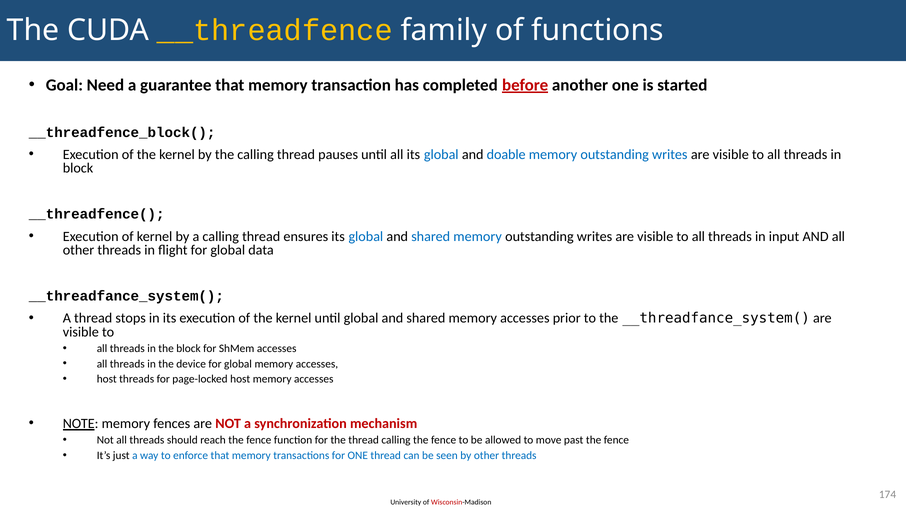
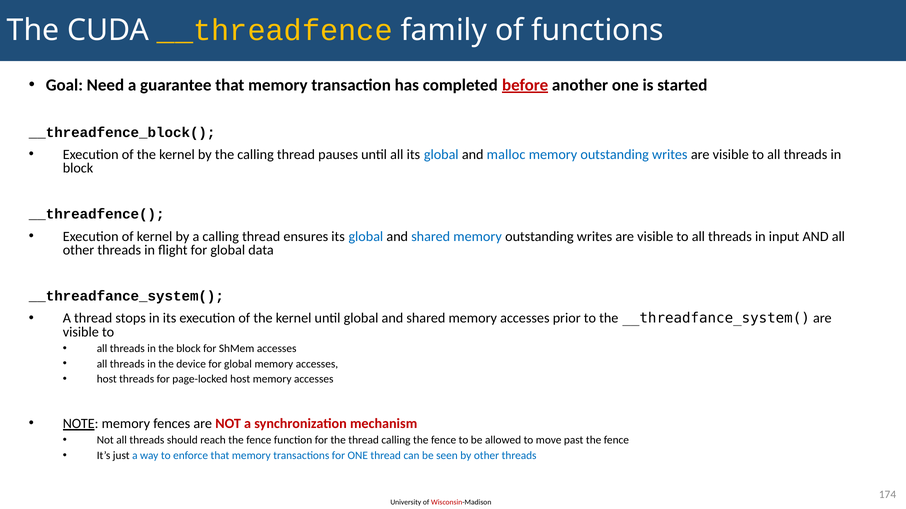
doable: doable -> malloc (506, 155)
